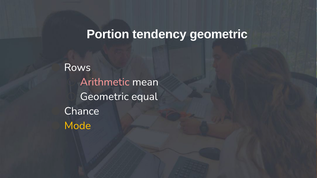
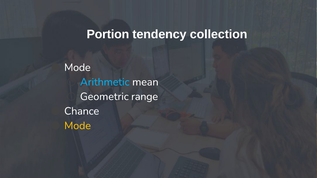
tendency geometric: geometric -> collection (219, 34)
Rows: Rows -> Mode (77, 68)
Arithmetic colour: pink -> light blue (105, 82)
equal: equal -> range (145, 97)
